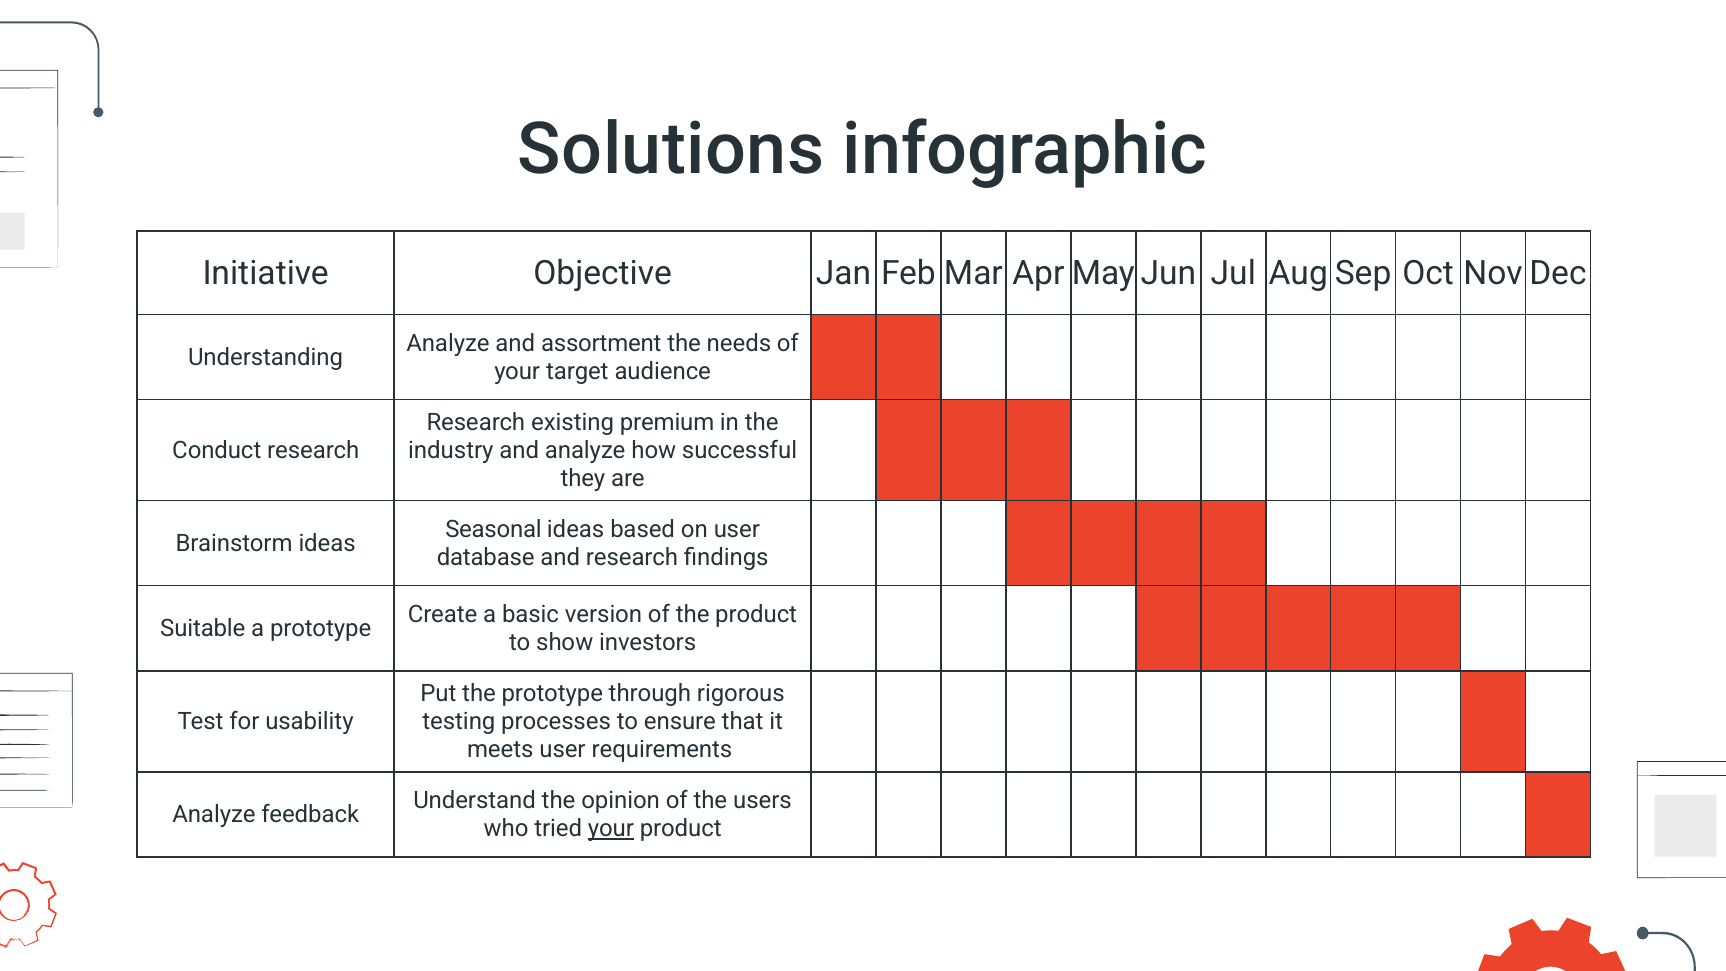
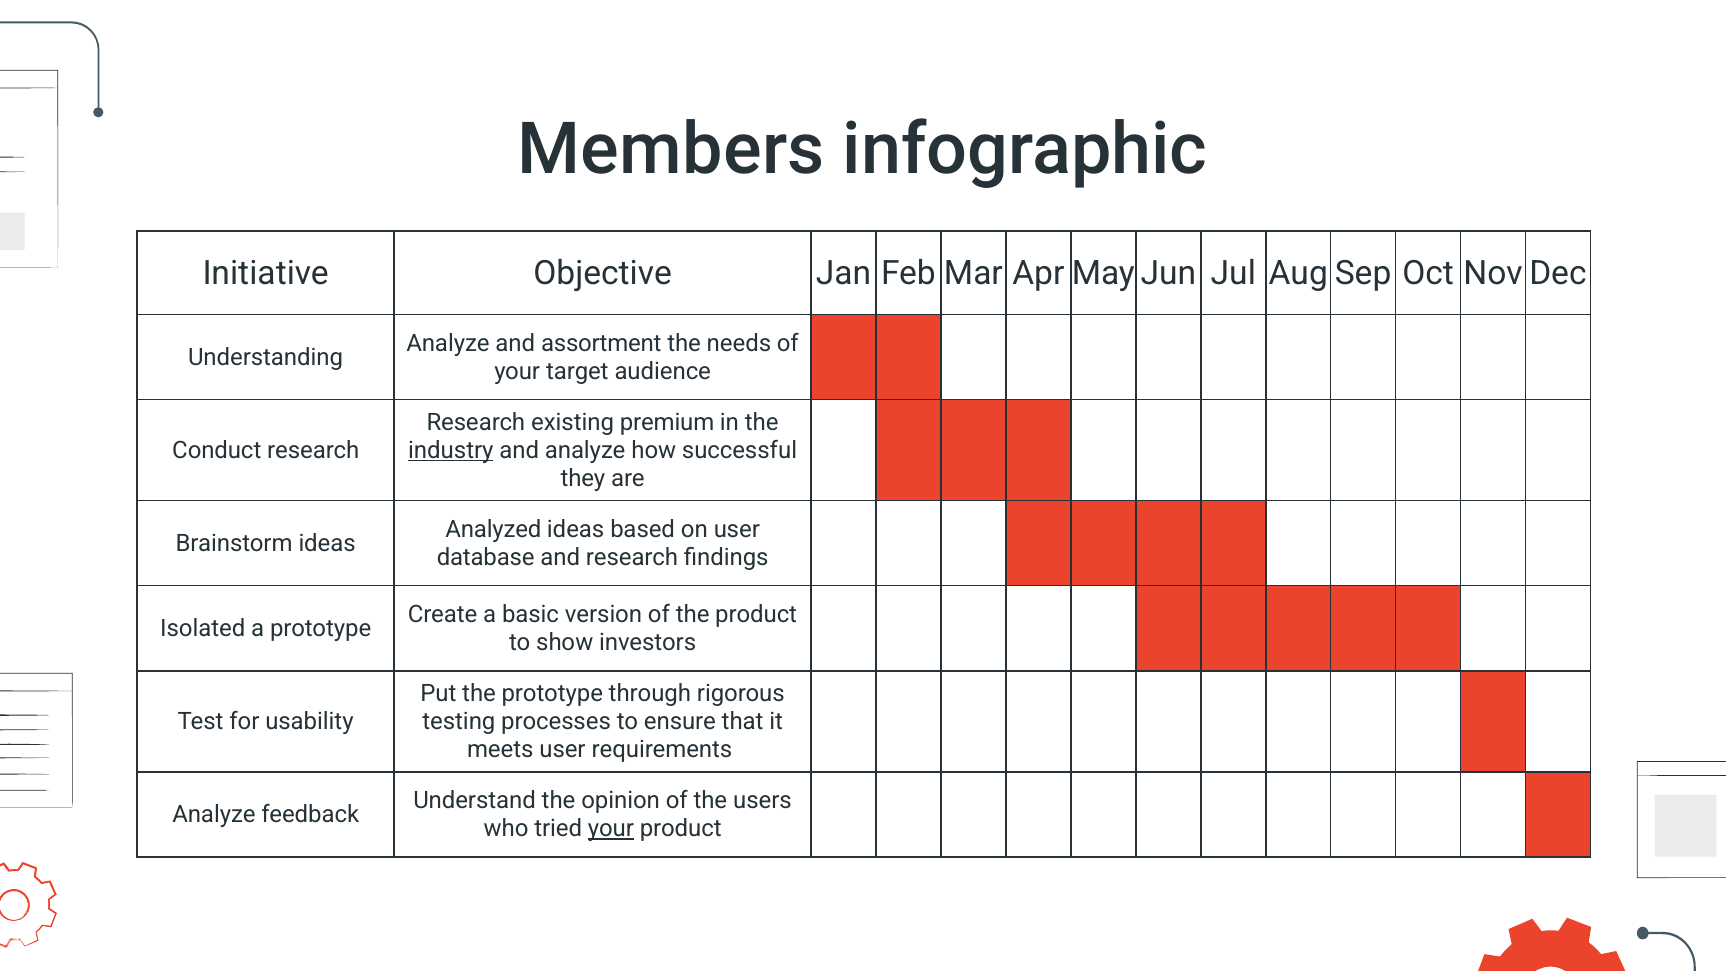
Solutions: Solutions -> Members (671, 149)
industry underline: none -> present (451, 450)
Seasonal: Seasonal -> Analyzed (493, 529)
Suitable: Suitable -> Isolated (203, 628)
